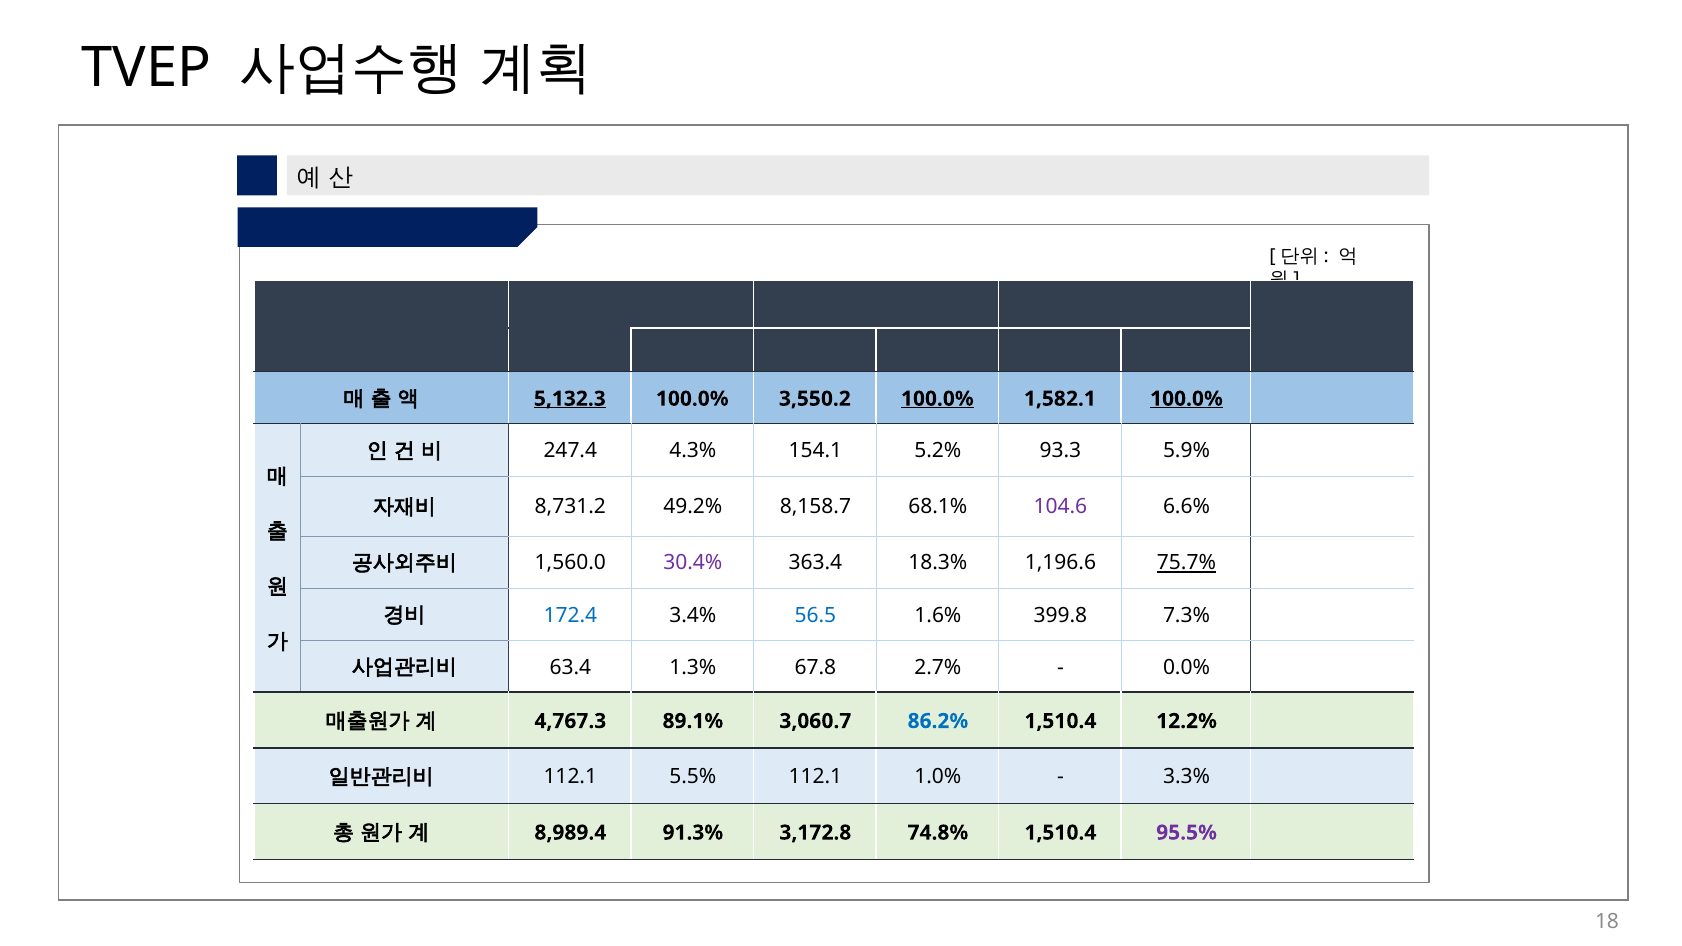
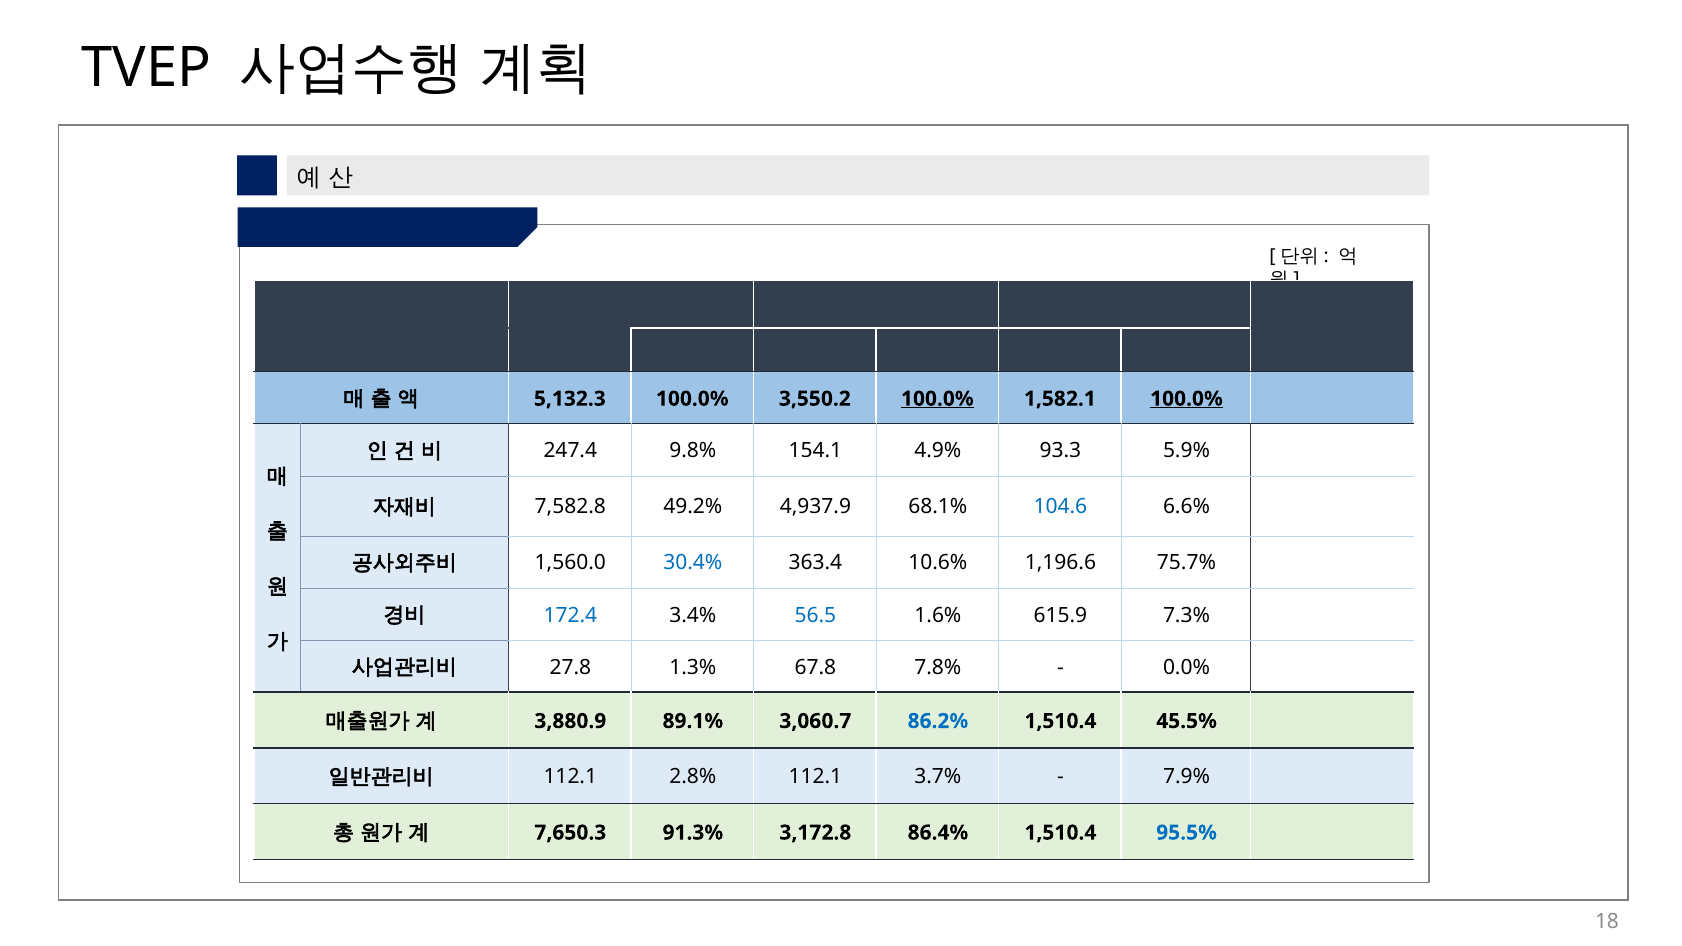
5,132.3 underline: present -> none (570, 399)
4.3%: 4.3% -> 9.8% (693, 451)
5.2%: 5.2% -> 4.9% (938, 451)
8,731.2: 8,731.2 -> 7,582.8 (570, 507)
8,158.7: 8,158.7 -> 4,937.9 (815, 507)
104.6 colour: purple -> blue (1060, 507)
30.4% colour: purple -> blue (693, 563)
18.3%: 18.3% -> 10.6% (938, 563)
75.7% underline: present -> none (1187, 563)
399.8: 399.8 -> 615.9 (1060, 615)
63.4: 63.4 -> 27.8 (570, 667)
2.7%: 2.7% -> 7.8% (938, 667)
4,767.3: 4,767.3 -> 3,880.9 (570, 721)
12.2%: 12.2% -> 45.5% (1187, 721)
5.5%: 5.5% -> 2.8% (693, 777)
1.0%: 1.0% -> 3.7% (938, 777)
3.3%: 3.3% -> 7.9% (1187, 777)
8,989.4: 8,989.4 -> 7,650.3 (570, 833)
74.8%: 74.8% -> 86.4% (938, 833)
95.5% colour: purple -> blue (1187, 833)
